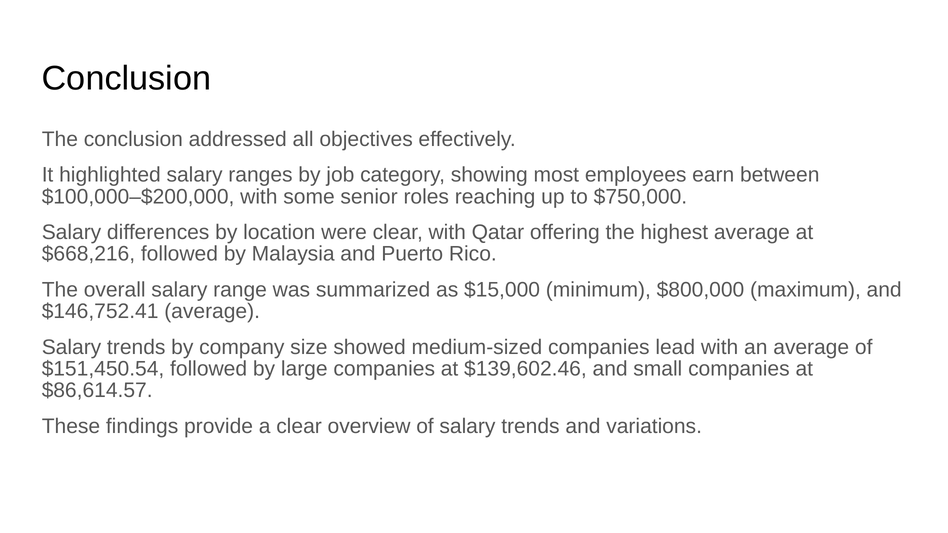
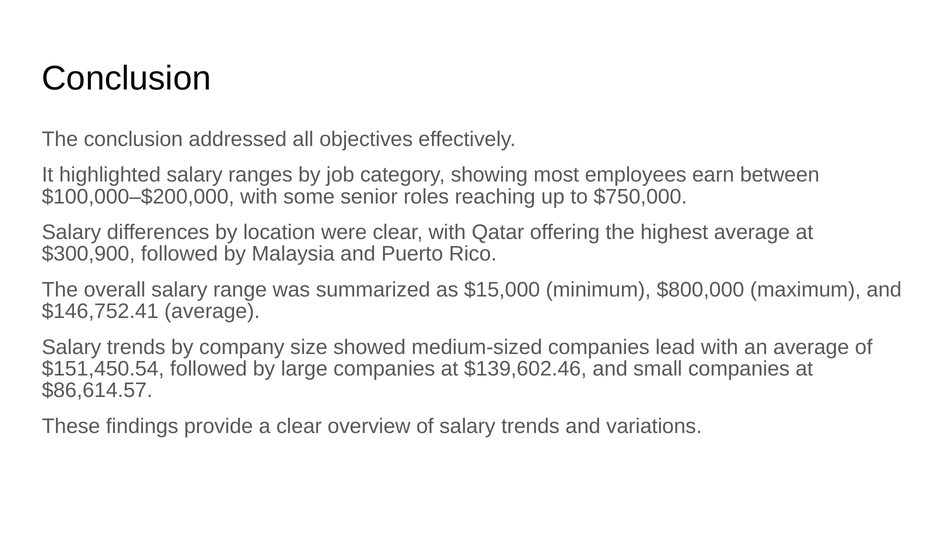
$668,216: $668,216 -> $300,900 (88, 254)
